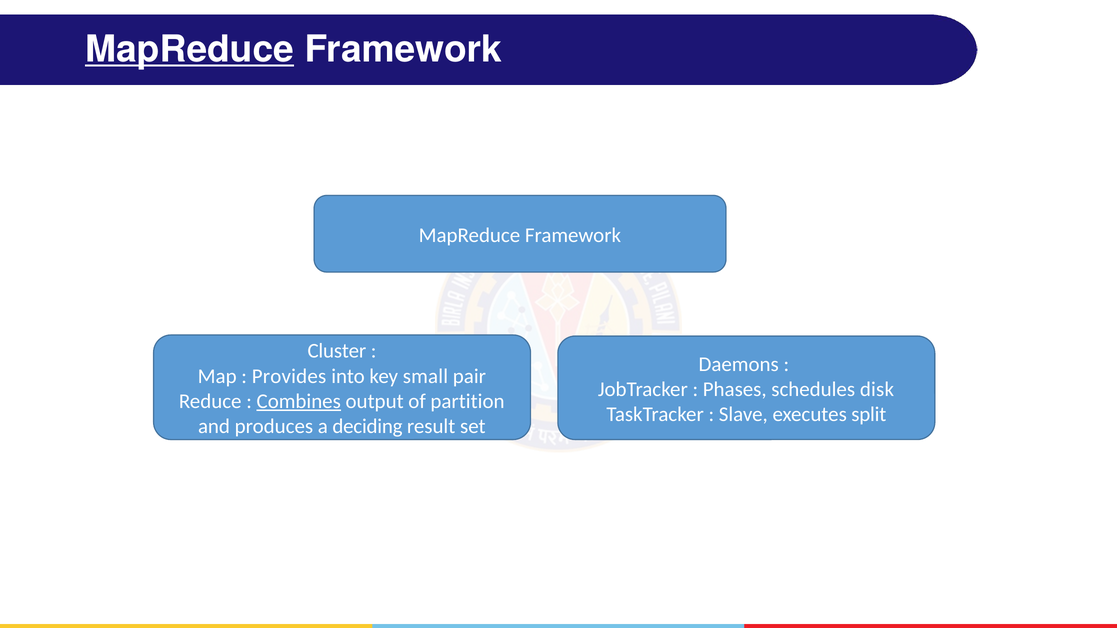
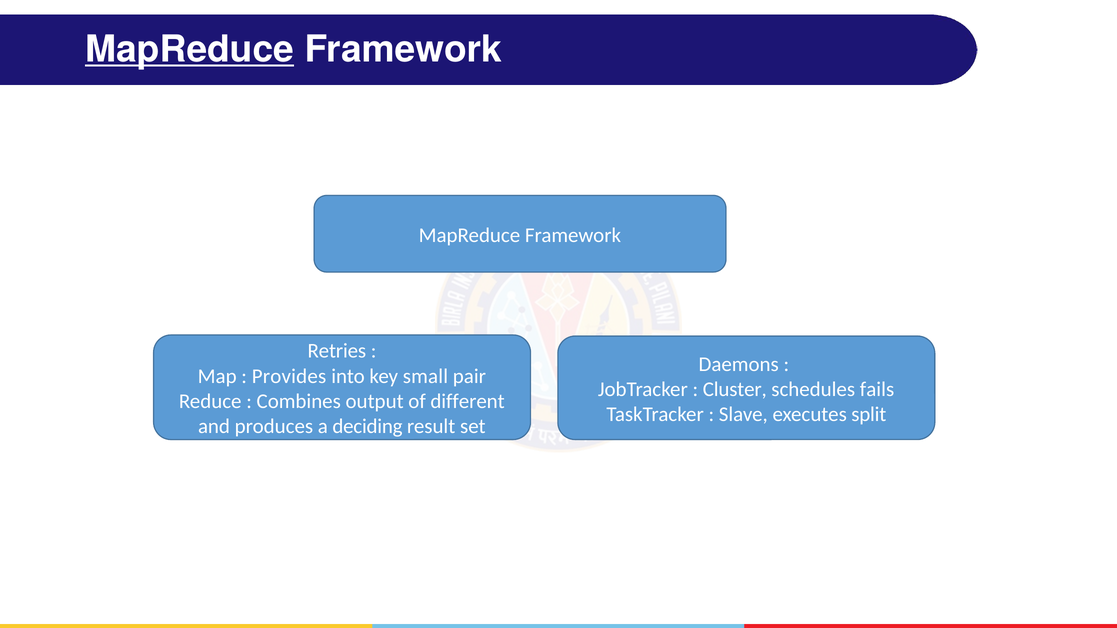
Cluster: Cluster -> Retries (337, 351)
Phases: Phases -> Cluster (735, 389)
disk: disk -> fails (877, 389)
Combines underline: present -> none (299, 401)
partition: partition -> different (468, 401)
